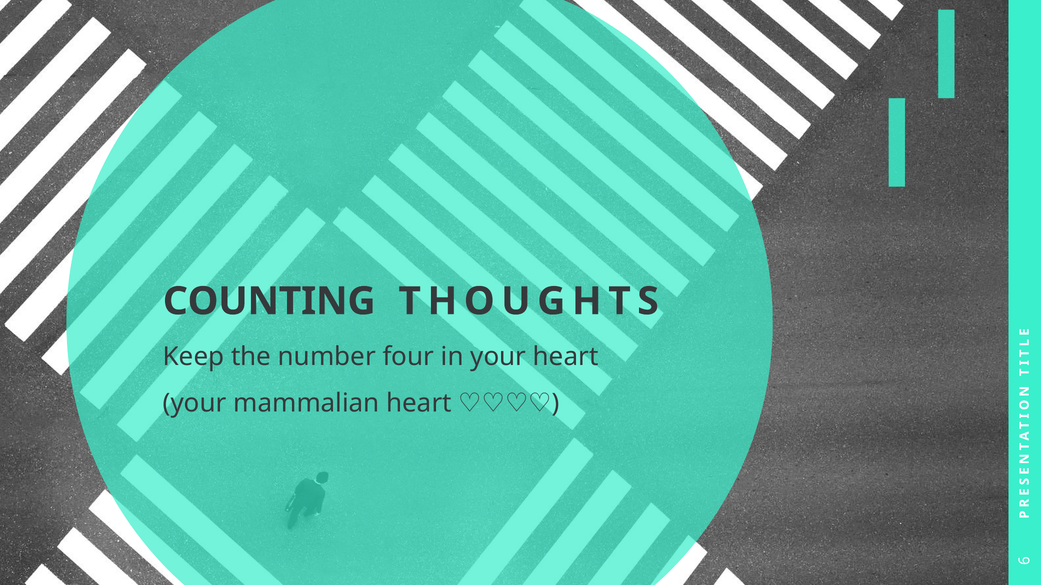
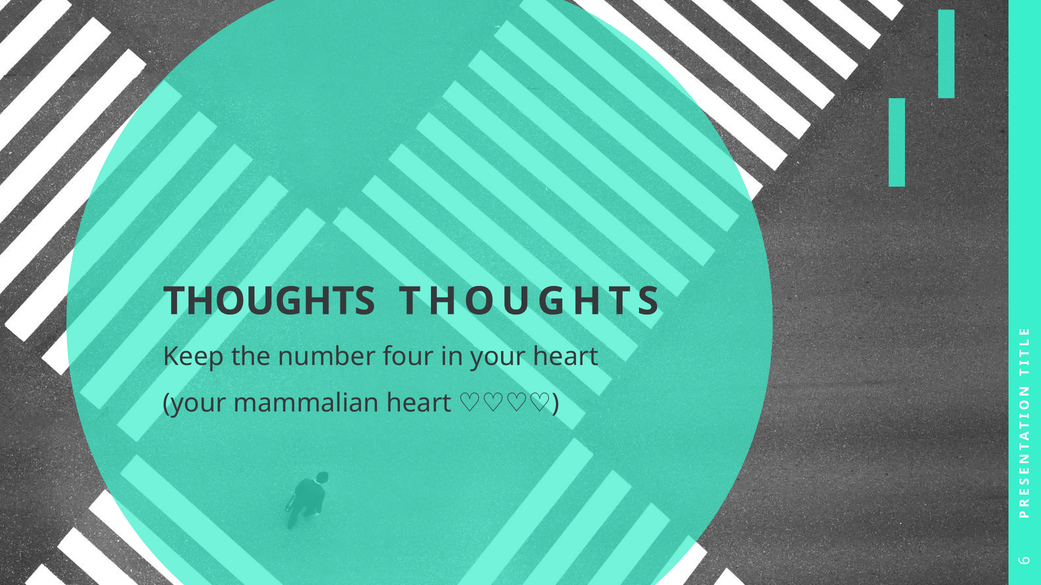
COUNTING: COUNTING -> THOUGHTS (269, 302)
